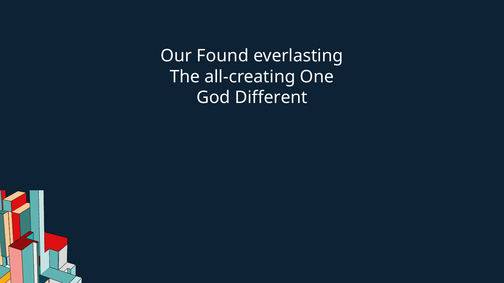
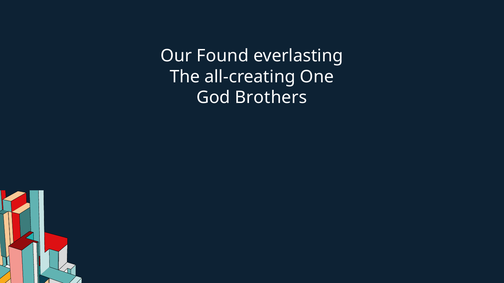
Different: Different -> Brothers (271, 98)
